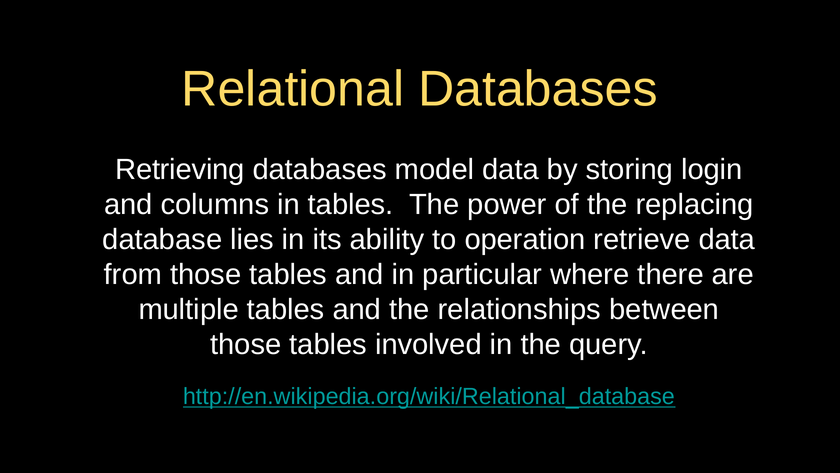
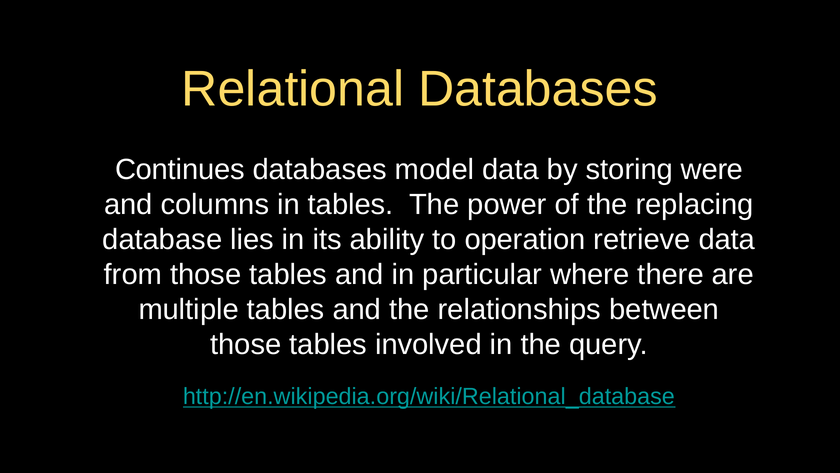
Retrieving: Retrieving -> Continues (180, 169)
login: login -> were (712, 169)
